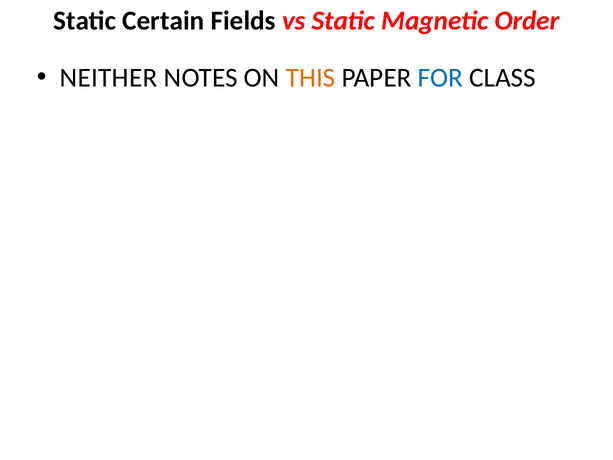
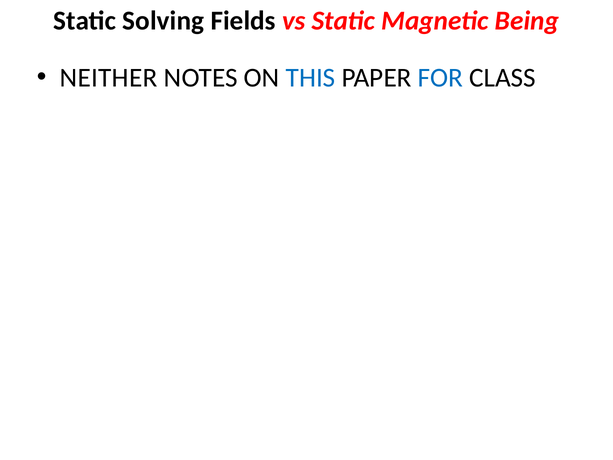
Certain: Certain -> Solving (163, 21)
Order: Order -> Being (527, 21)
THIS colour: orange -> blue (311, 78)
